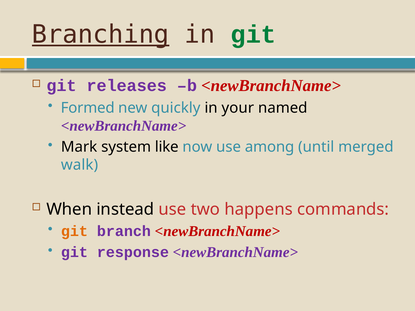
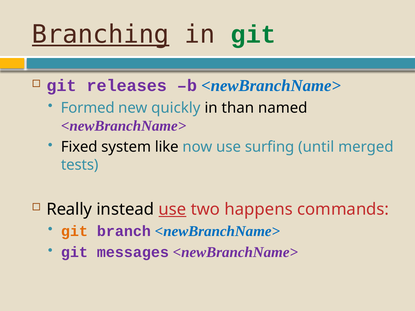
<newBranchName> colour: red -> blue (271, 86)
your: your -> than (238, 108)
Mark: Mark -> Fixed (79, 147)
among: among -> surfing (270, 147)
walk: walk -> tests (80, 165)
When: When -> Really (69, 209)
use underline: none -> present (172, 209)
<newBranchName> colour: red -> blue (217, 231)
response: response -> messages (133, 253)
